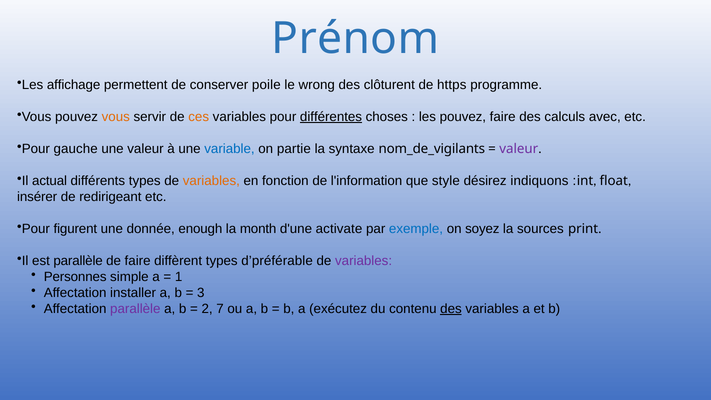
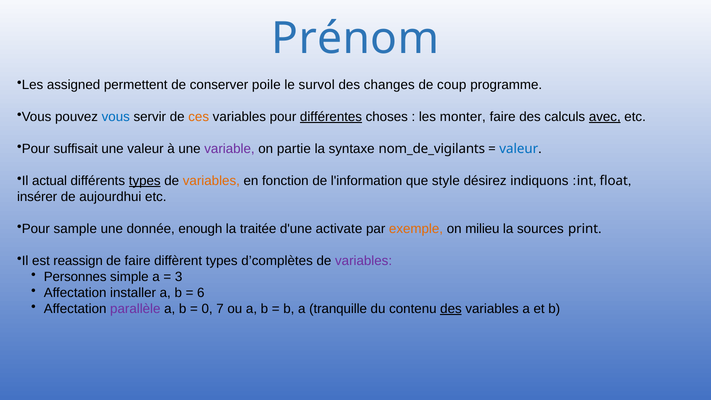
affichage: affichage -> assigned (74, 85)
wrong: wrong -> survol (317, 85)
clôturent: clôturent -> changes (389, 85)
https: https -> coup (452, 85)
vous colour: orange -> blue (116, 117)
les pouvez: pouvez -> monter (463, 117)
avec underline: none -> present (605, 117)
gauche: gauche -> suffisait (76, 149)
variable colour: blue -> purple (229, 149)
valeur colour: purple -> blue (519, 149)
types underline: none -> present (145, 181)
redirigeant: redirigeant -> aujourdhui (110, 197)
figurent: figurent -> sample (75, 229)
month: month -> traitée (258, 229)
exemple colour: blue -> orange (416, 229)
soyez: soyez -> milieu (482, 229)
est parallèle: parallèle -> reassign (78, 261)
d’préférable: d’préférable -> d’complètes (277, 261)
1: 1 -> 3 (179, 277)
3: 3 -> 6 (201, 293)
2: 2 -> 0 (207, 309)
exécutez: exécutez -> tranquille (338, 309)
